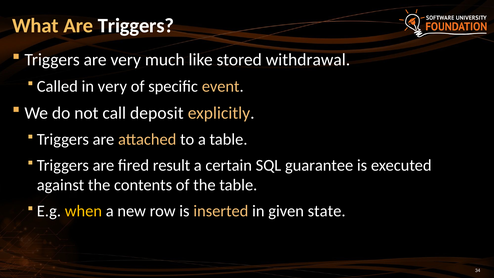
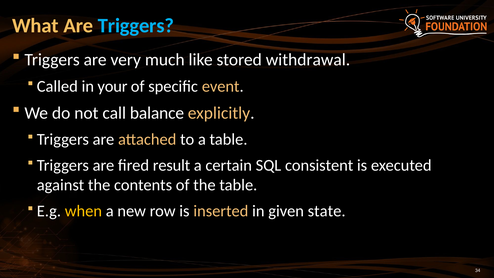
Triggers colour: white -> light blue (136, 26)
in very: very -> your (112, 86)
deposit: deposit -> balance (157, 113)
guarantee: guarantee -> consistent (319, 165)
